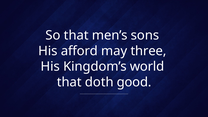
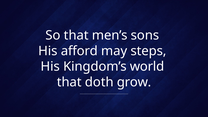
three: three -> steps (148, 51)
good: good -> grow (134, 82)
